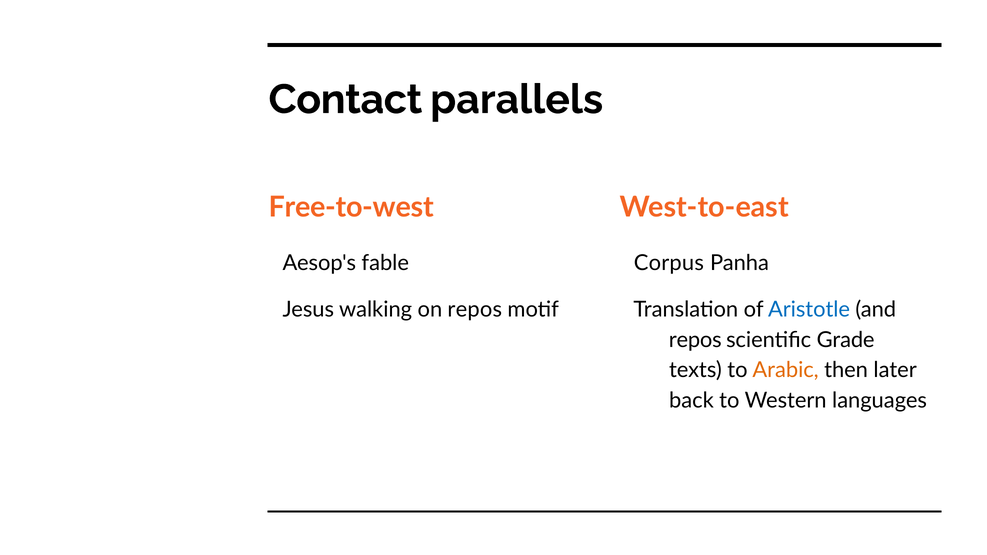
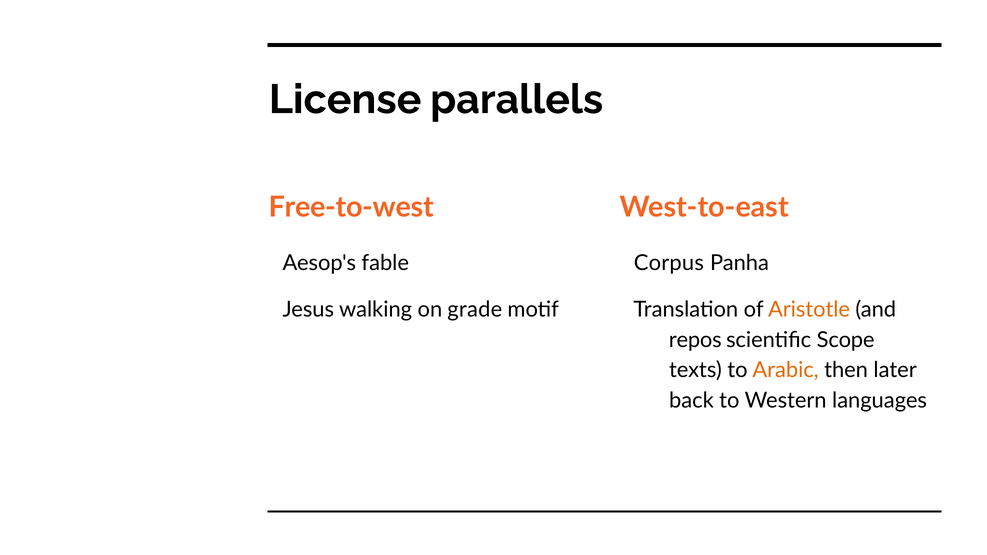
Contact: Contact -> License (345, 100)
on repos: repos -> grade (475, 310)
Aristotle colour: blue -> orange (809, 310)
Grade: Grade -> Scope (846, 340)
